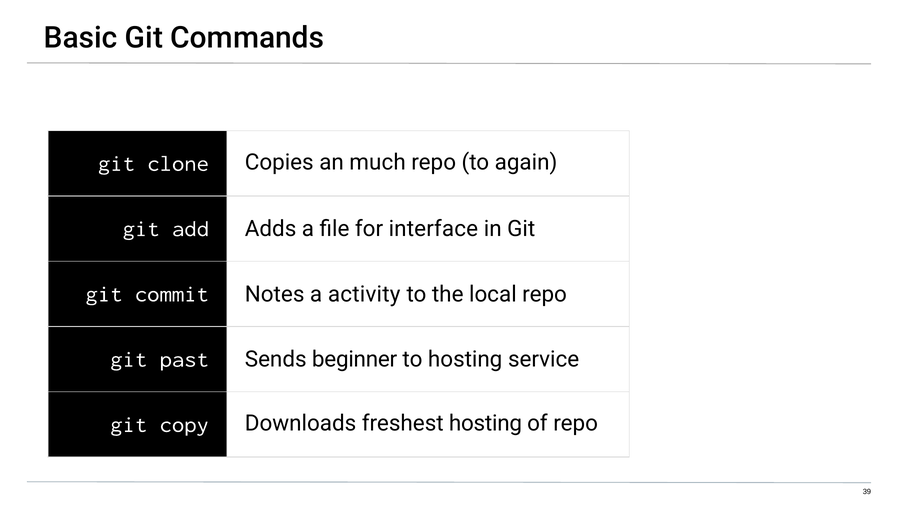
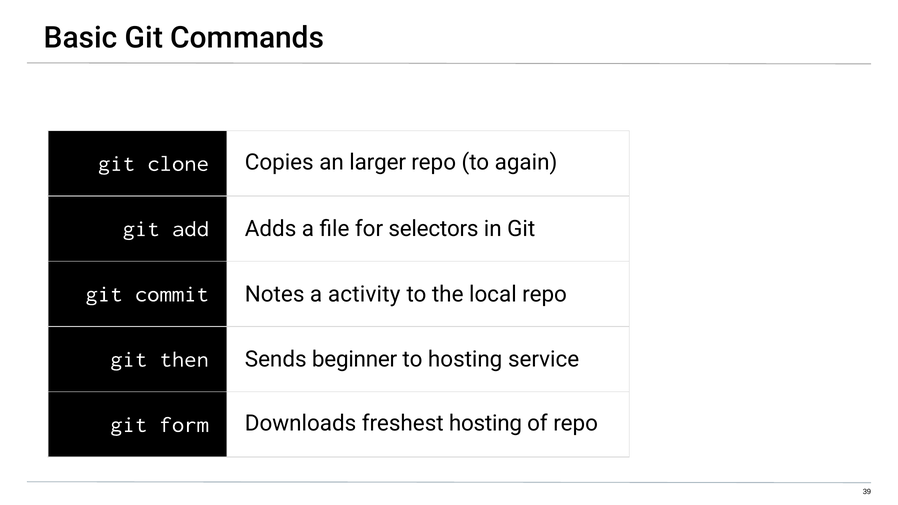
much: much -> larger (378, 162)
interface: interface -> selectors (434, 229)
past: past -> then (184, 359)
copy: copy -> form (184, 425)
